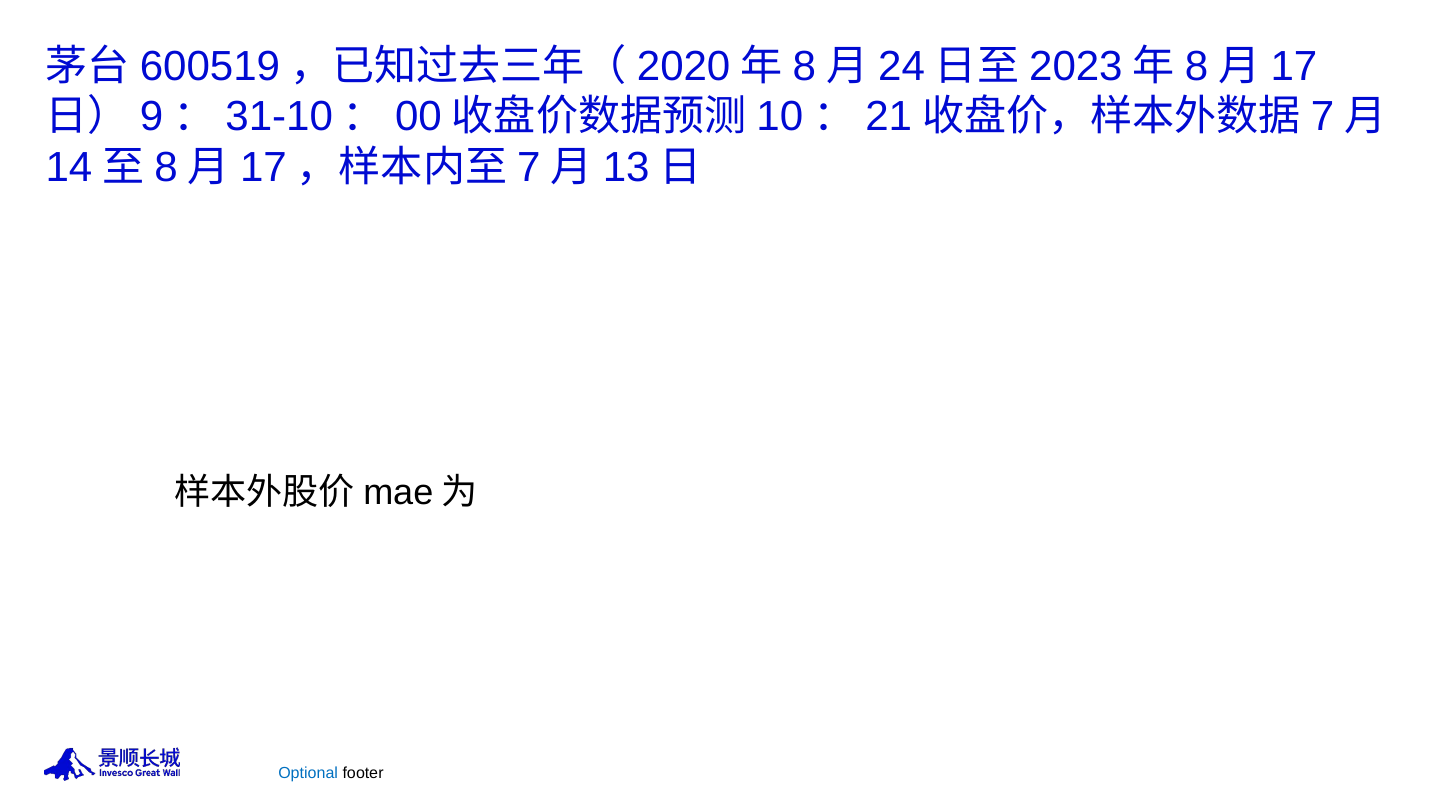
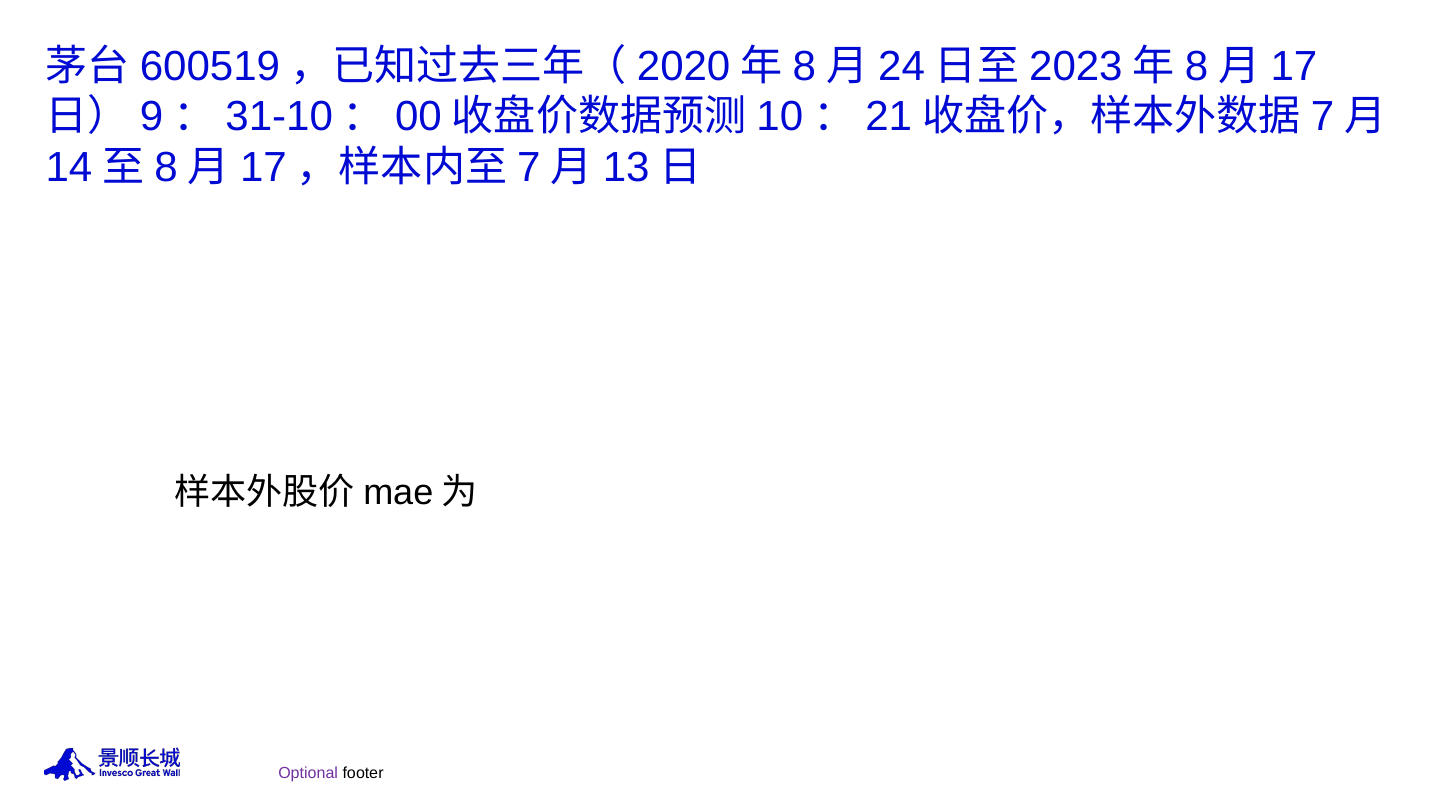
Optional colour: blue -> purple (308, 774)
